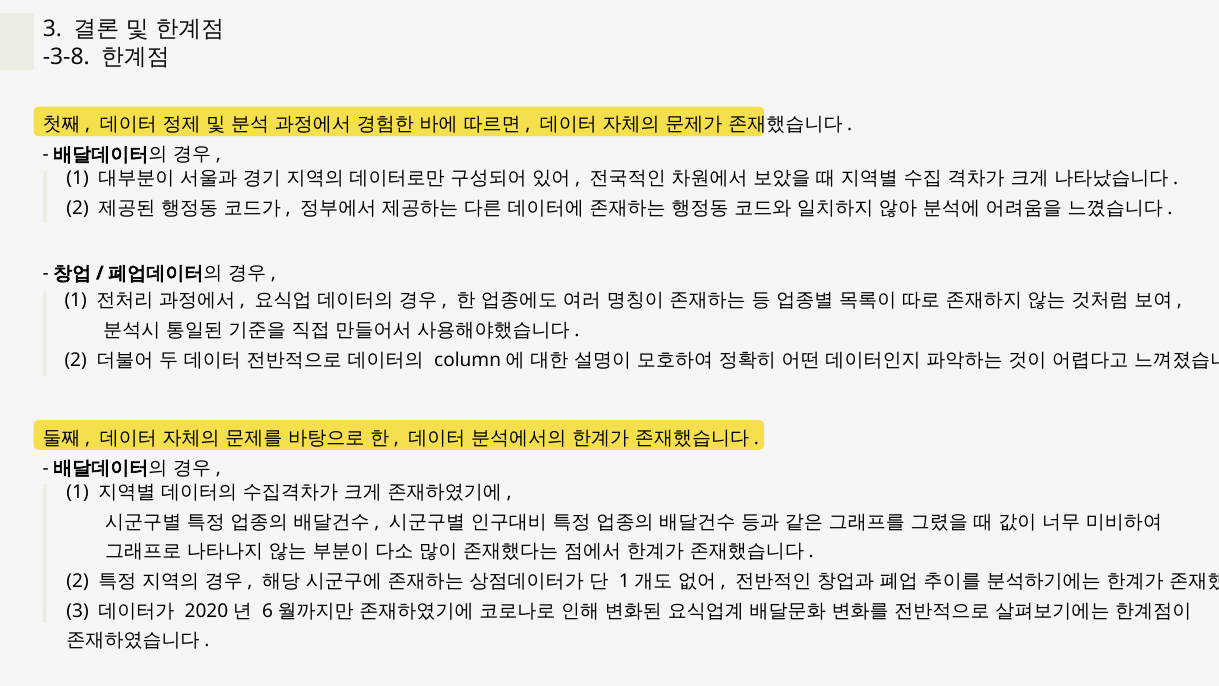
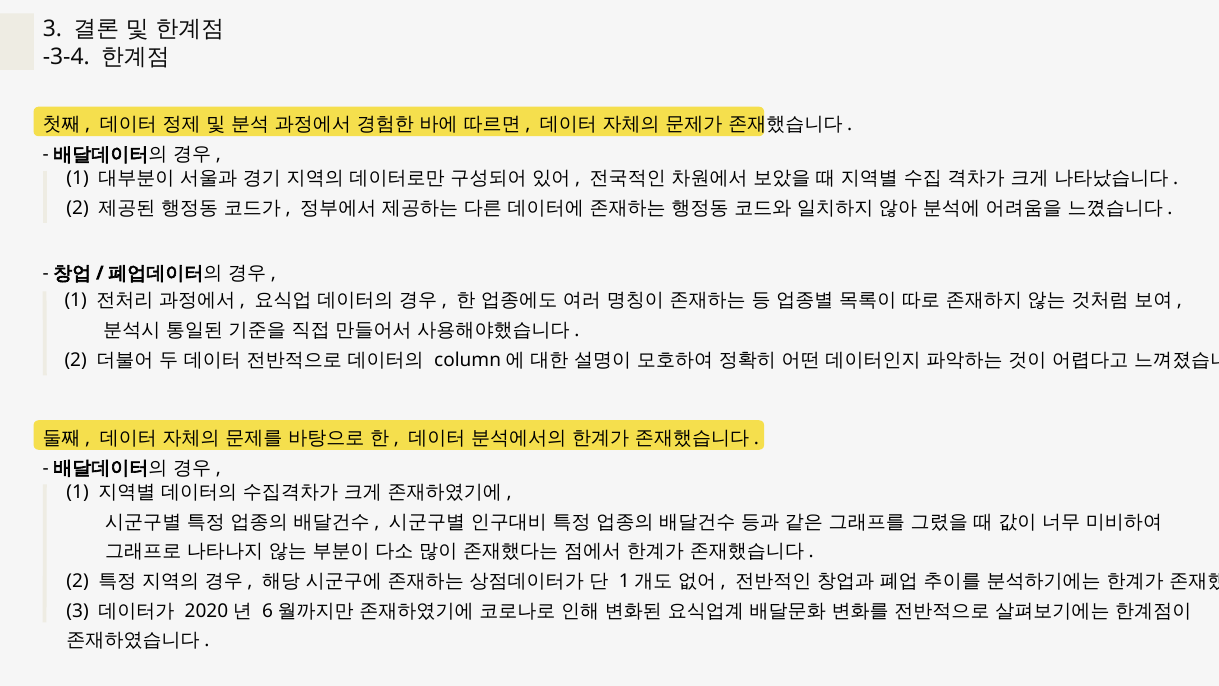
-3-8: -3-8 -> -3-4 (66, 57)
